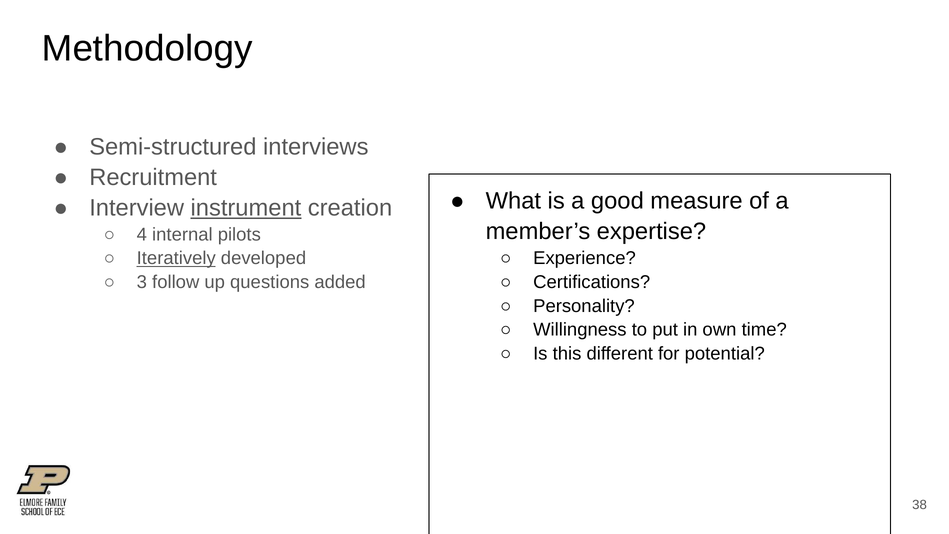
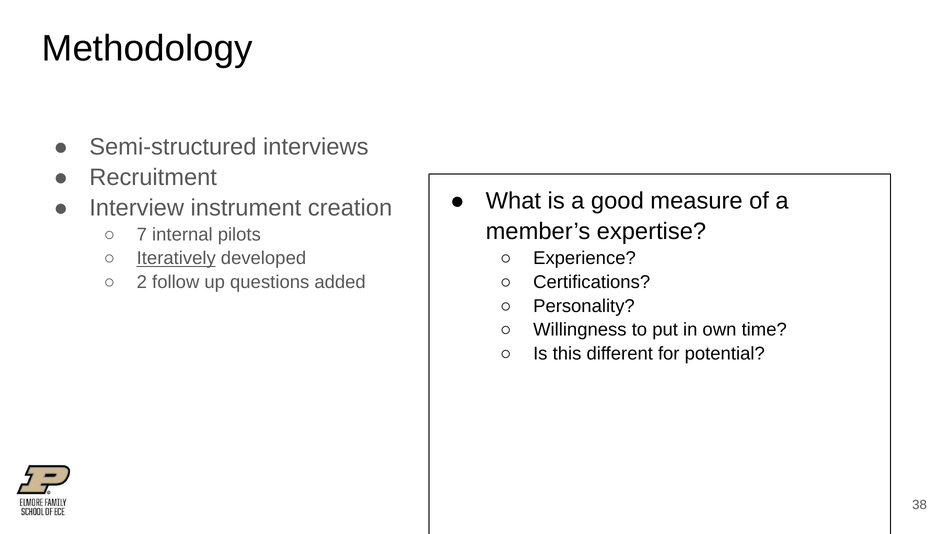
instrument underline: present -> none (246, 208)
4: 4 -> 7 (142, 234)
3: 3 -> 2 (142, 282)
